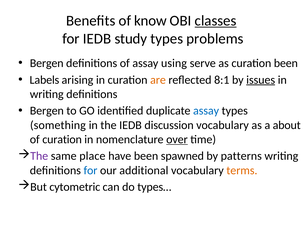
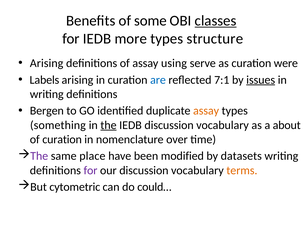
know: know -> some (150, 21)
study: study -> more (131, 39)
problems: problems -> structure (215, 39)
Bergen: Bergen -> Arising (47, 63)
curation been: been -> were (286, 63)
are colour: orange -> blue (158, 80)
8:1: 8:1 -> 7:1 (222, 80)
assay colour: blue -> orange (206, 111)
the underline: none -> present (108, 125)
over underline: present -> none (177, 139)
spawned: spawned -> modified (182, 156)
patterns: patterns -> datasets (241, 156)
for colour: blue -> purple (91, 170)
our additional: additional -> discussion (144, 170)
types…: types… -> could… (154, 187)
